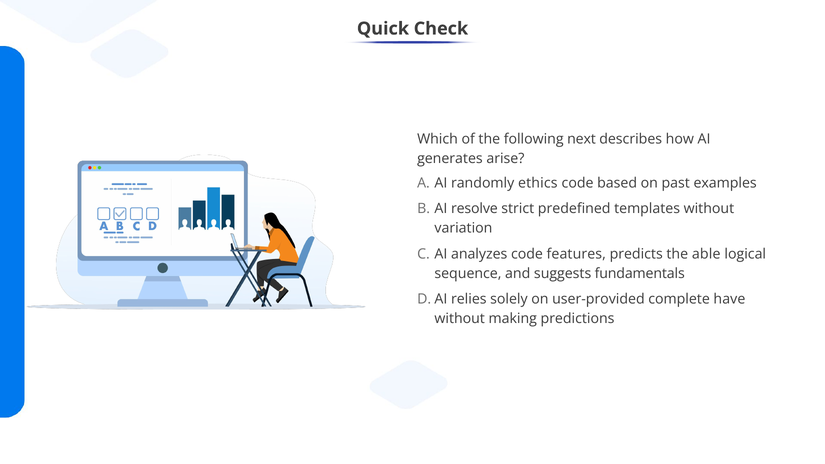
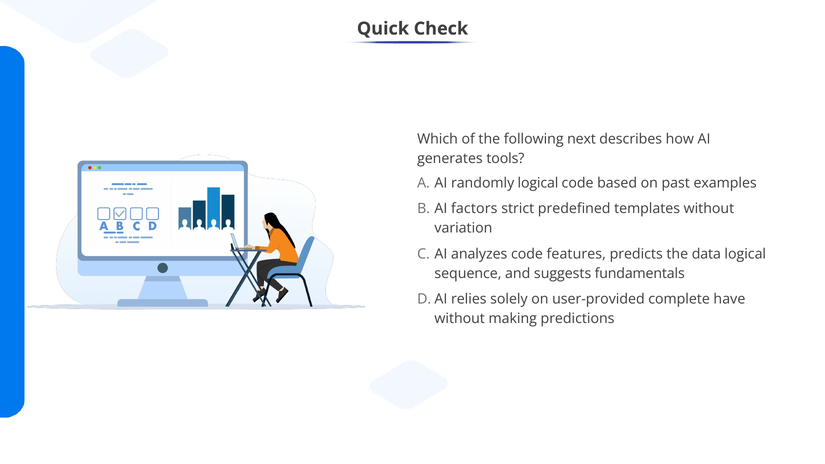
arise: arise -> tools (505, 159)
randomly ethics: ethics -> logical (538, 183)
resolve: resolve -> factors (474, 209)
able: able -> data (706, 254)
